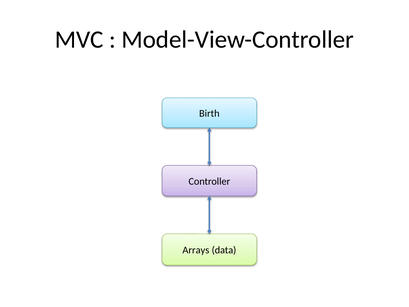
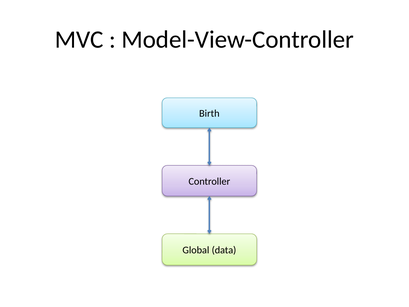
Arrays: Arrays -> Global (196, 250)
